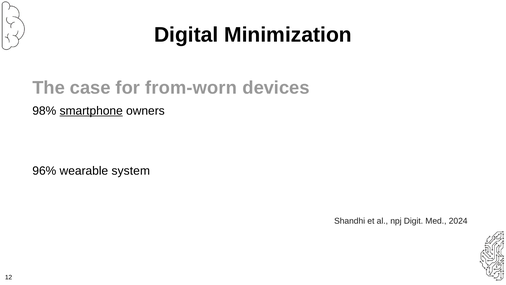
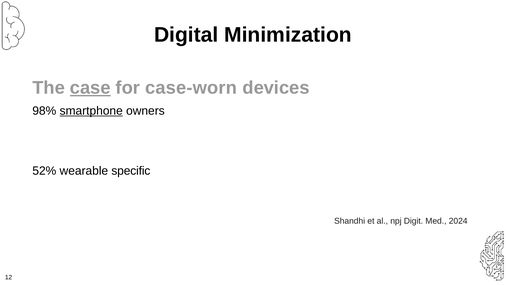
case underline: none -> present (90, 88)
from-worn: from-worn -> case-worn (191, 88)
96%: 96% -> 52% (44, 171)
system: system -> specific (131, 171)
